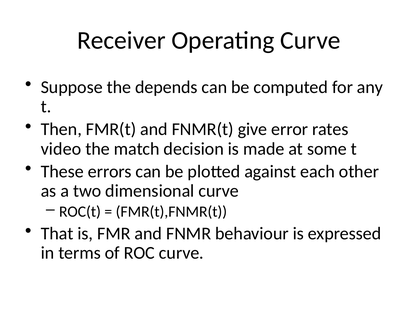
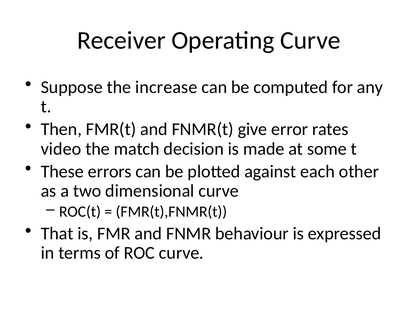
depends: depends -> increase (166, 87)
